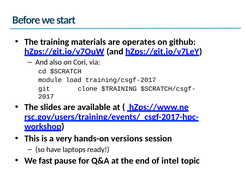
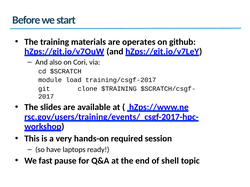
versions: versions -> required (127, 139)
intel: intel -> shell (170, 161)
